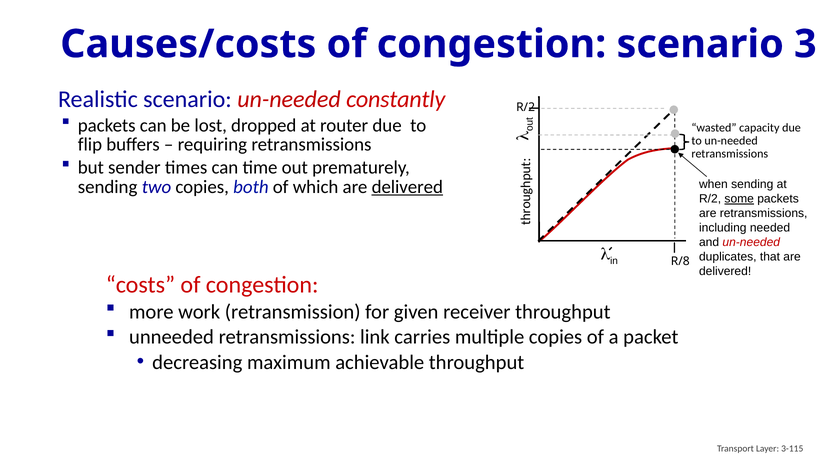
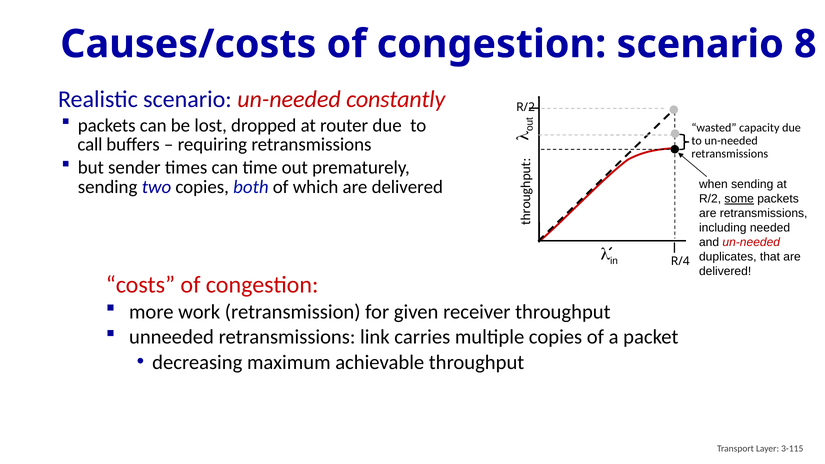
3: 3 -> 8 (805, 44)
flip: flip -> call (90, 145)
delivered underline: present -> none (407, 187)
R/8: R/8 -> R/4 (680, 261)
